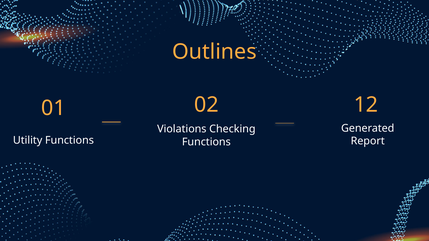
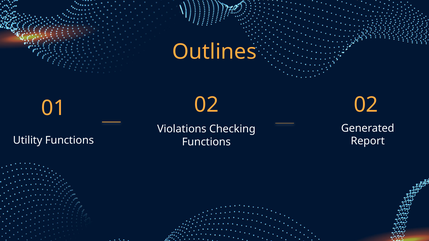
02 12: 12 -> 02 (366, 105)
